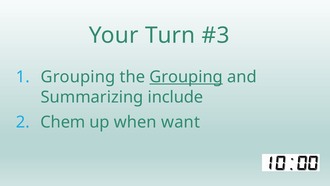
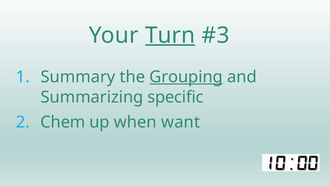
Turn underline: none -> present (170, 35)
Grouping: Grouping -> Summary (78, 77)
include: include -> specific (175, 97)
